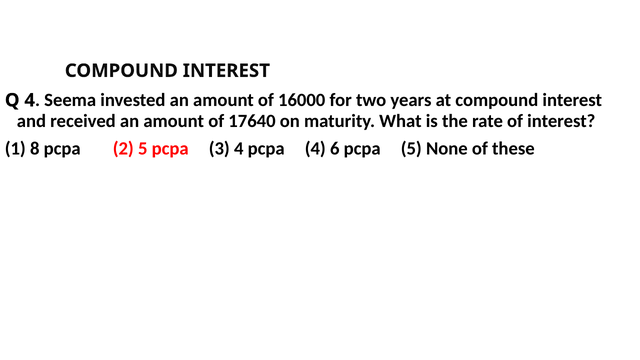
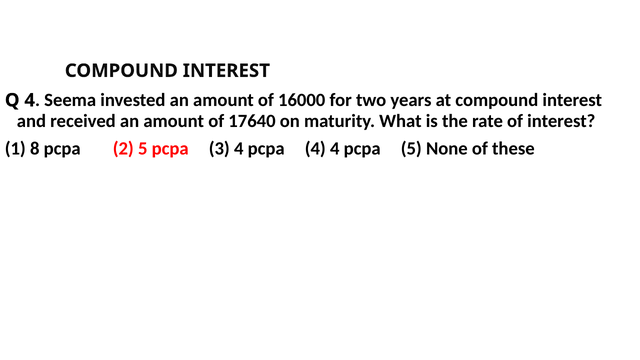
4 6: 6 -> 4 (335, 148)
